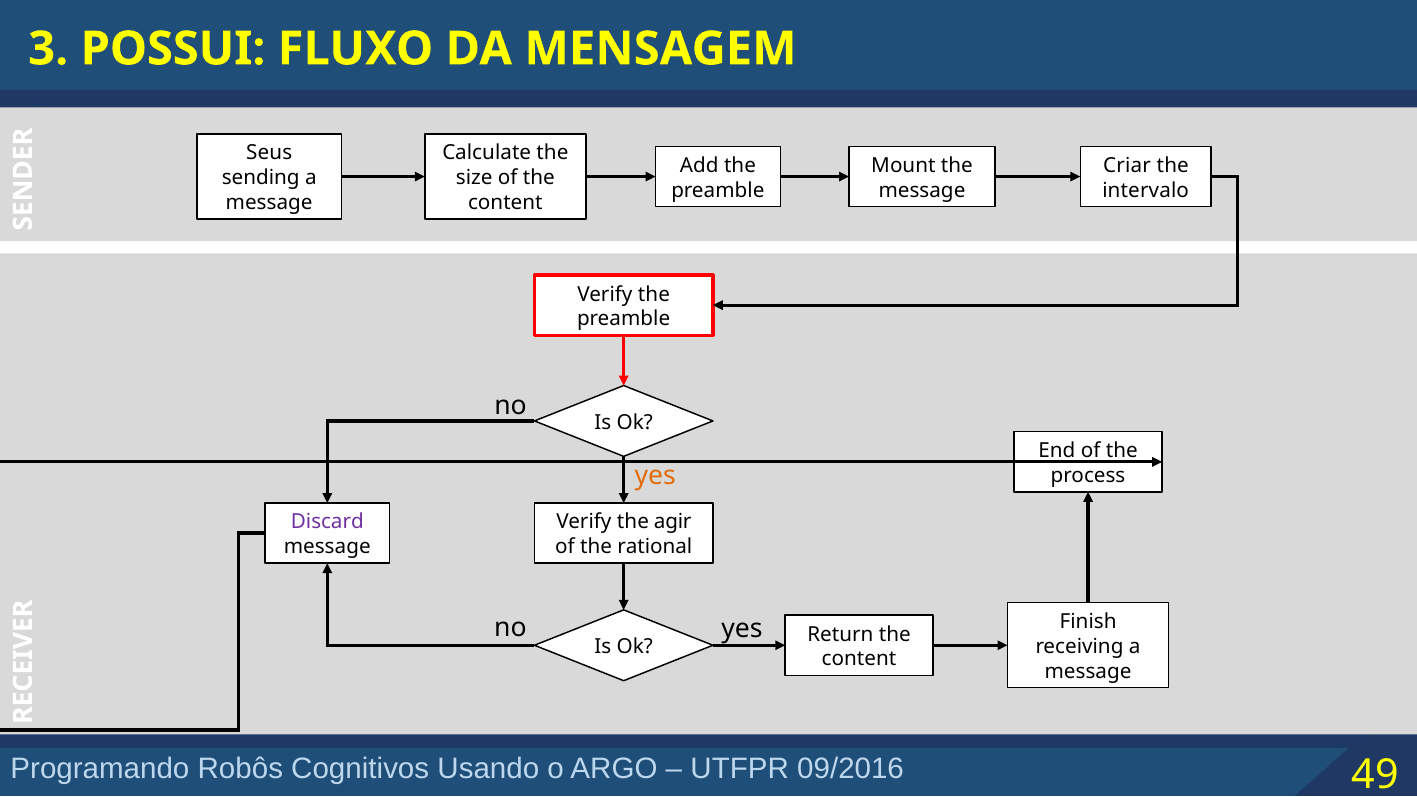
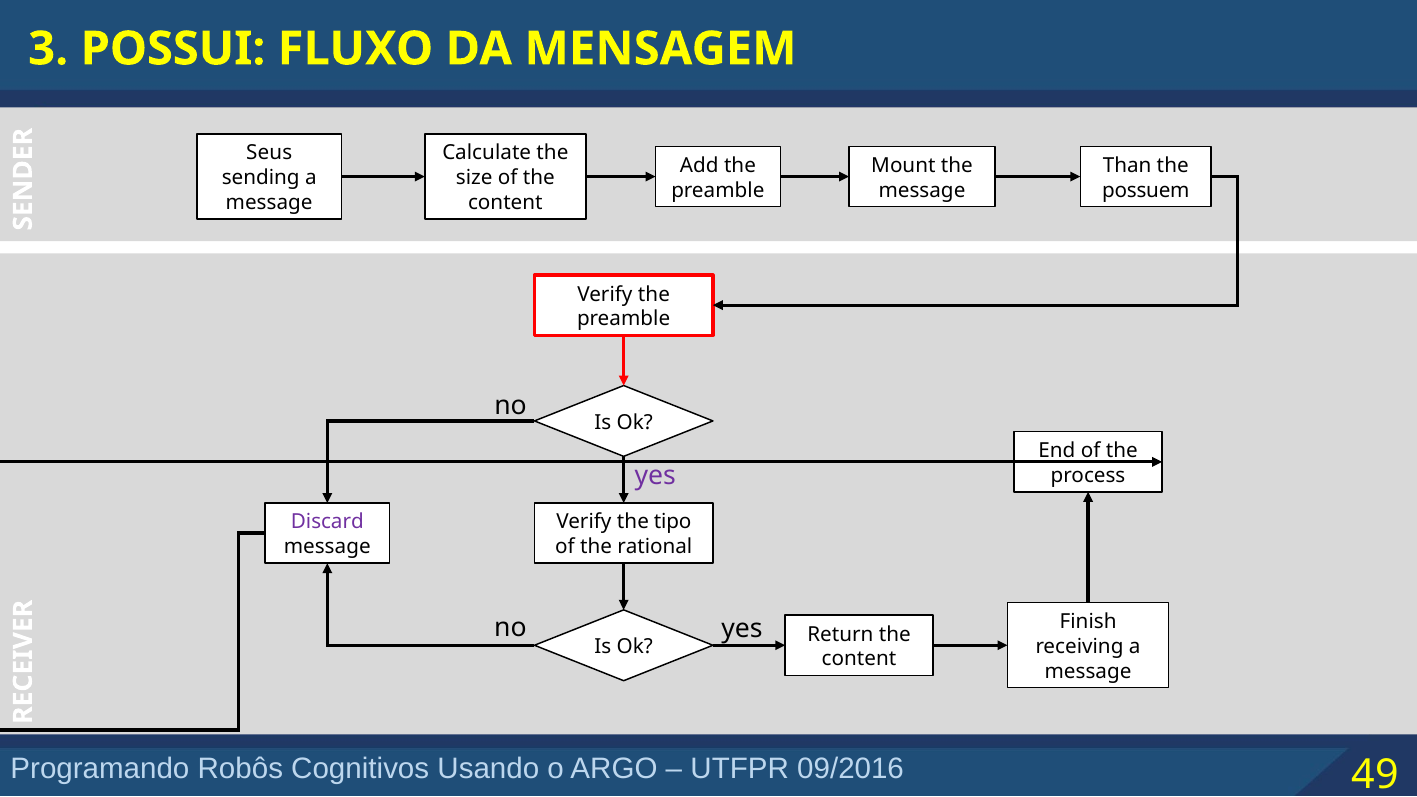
Criar: Criar -> Than (1127, 166)
intervalo: intervalo -> possuem (1146, 190)
yes colour: orange -> purple (655, 476)
agir: agir -> tipo (673, 522)
